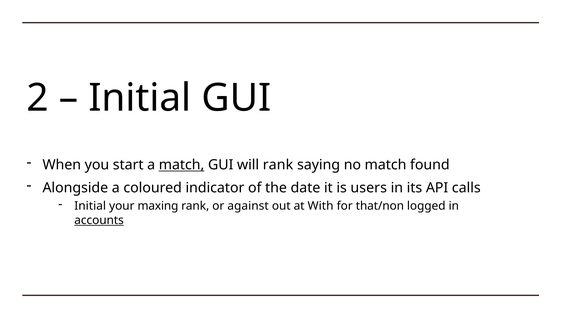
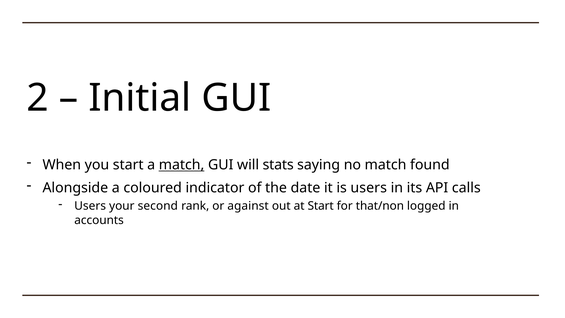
will rank: rank -> stats (278, 165)
Initial: Initial -> Users (90, 206)
maxing: maxing -> second (158, 206)
at With: With -> Start (321, 206)
accounts underline: present -> none (99, 220)
